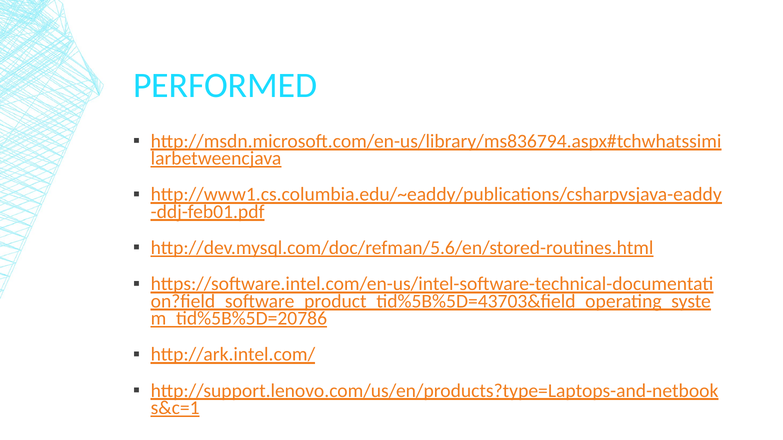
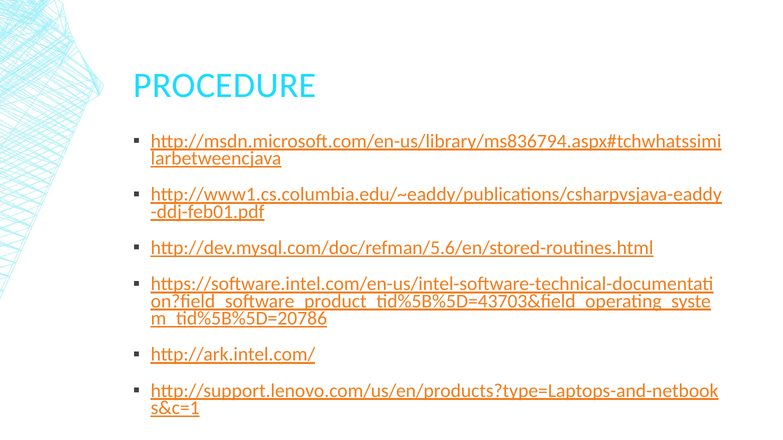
PERFORMED: PERFORMED -> PROCEDURE (225, 86)
